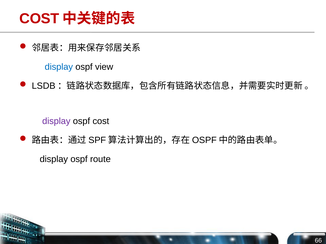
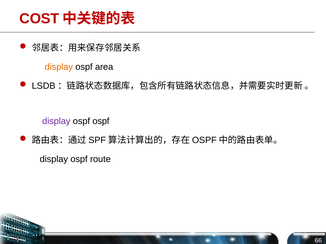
display colour: blue -> orange (59, 67)
view: view -> area (104, 67)
ospf cost: cost -> ospf (101, 121)
